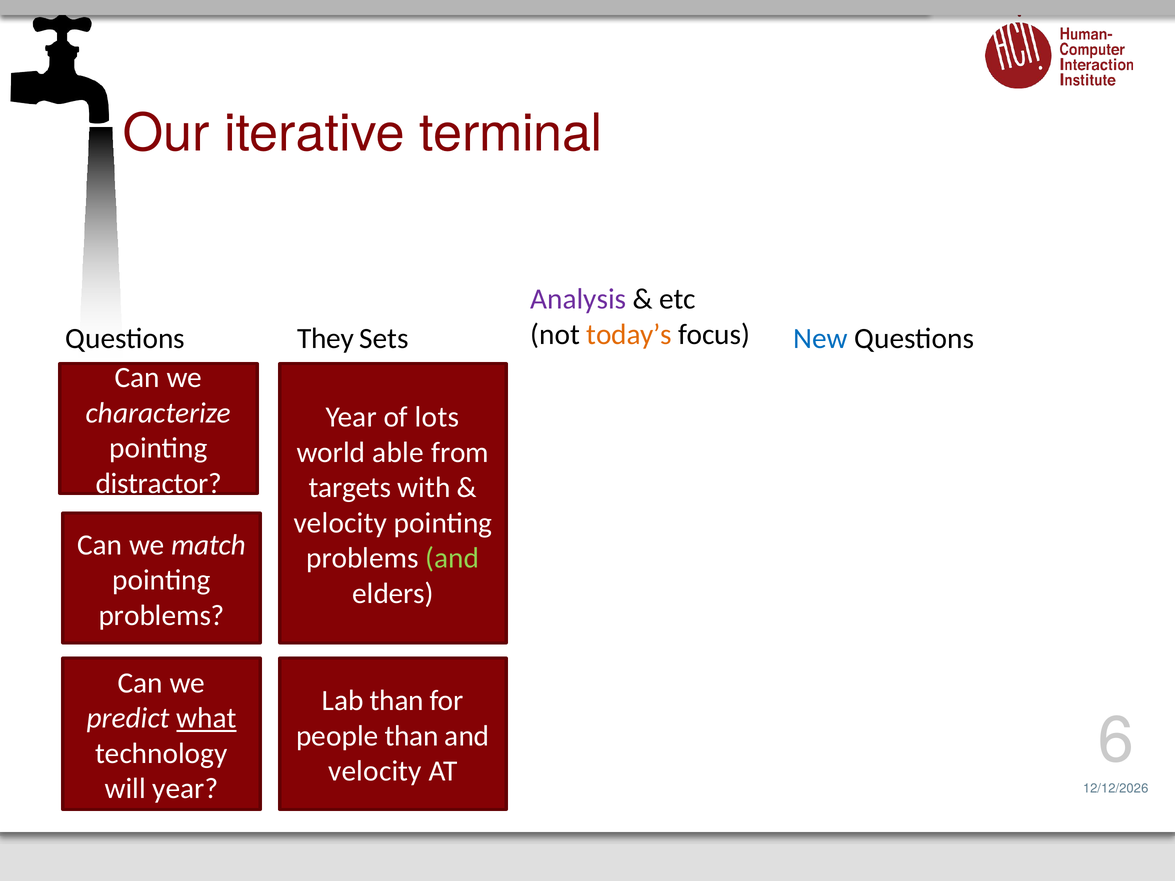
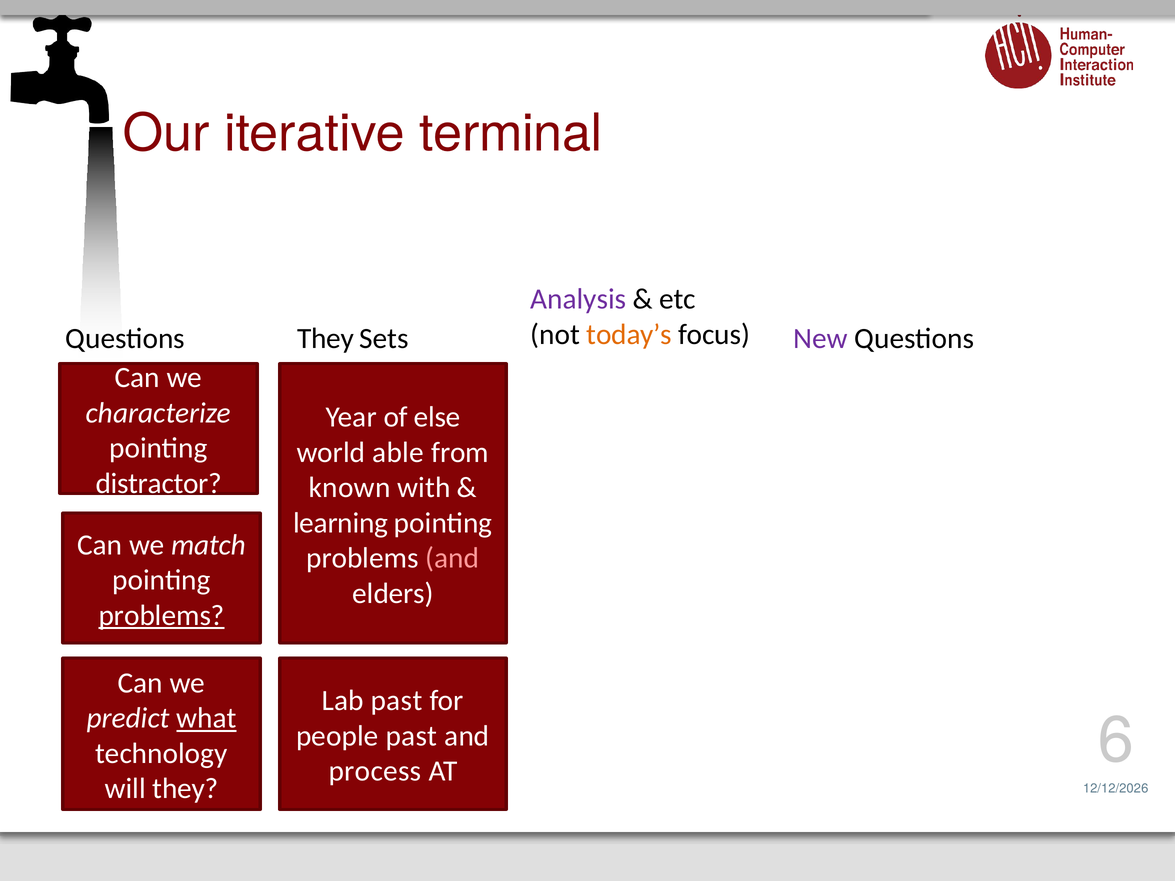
New colour: blue -> purple (821, 338)
lots: lots -> else (437, 417)
targets: targets -> known (350, 488)
velocity: velocity -> learning (341, 523)
and colour: light green -> pink (452, 558)
problems underline: none -> present (162, 616)
Lab than: than -> past (397, 701)
people than: than -> past (411, 736)
velocity: velocity -> process (375, 771)
will year: year -> they (185, 789)
